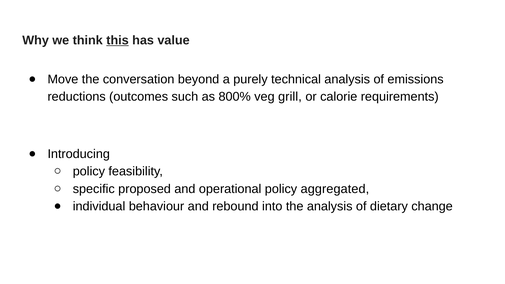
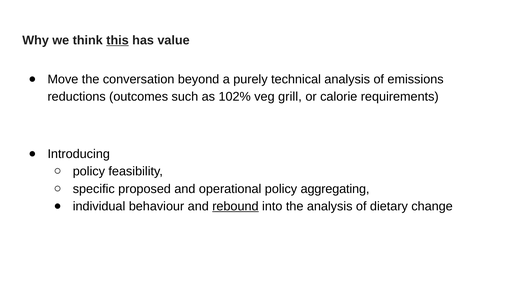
800%: 800% -> 102% (235, 97)
aggregated: aggregated -> aggregating (335, 189)
rebound underline: none -> present (235, 206)
